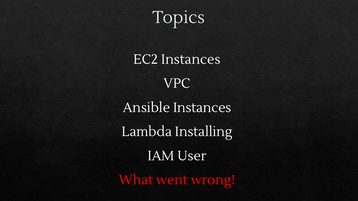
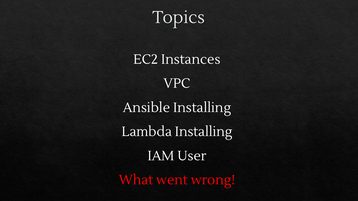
Ansible Instances: Instances -> Installing (202, 108)
